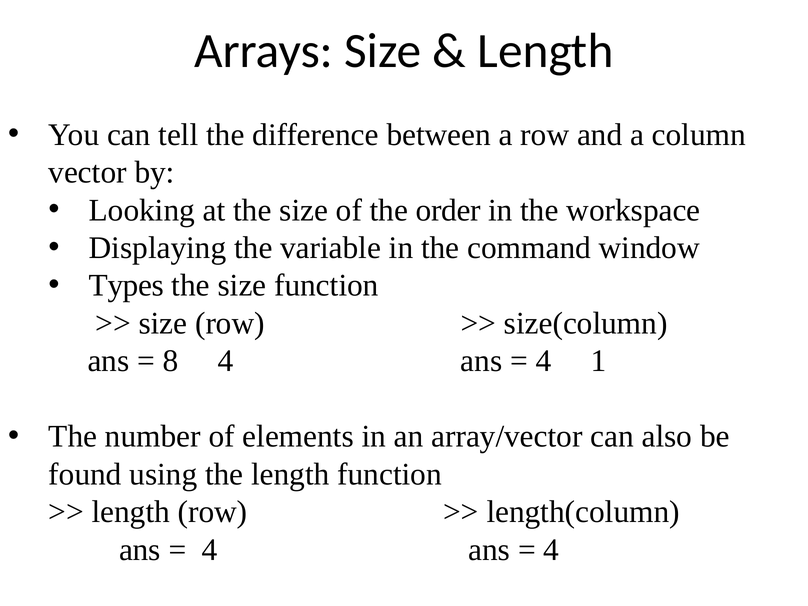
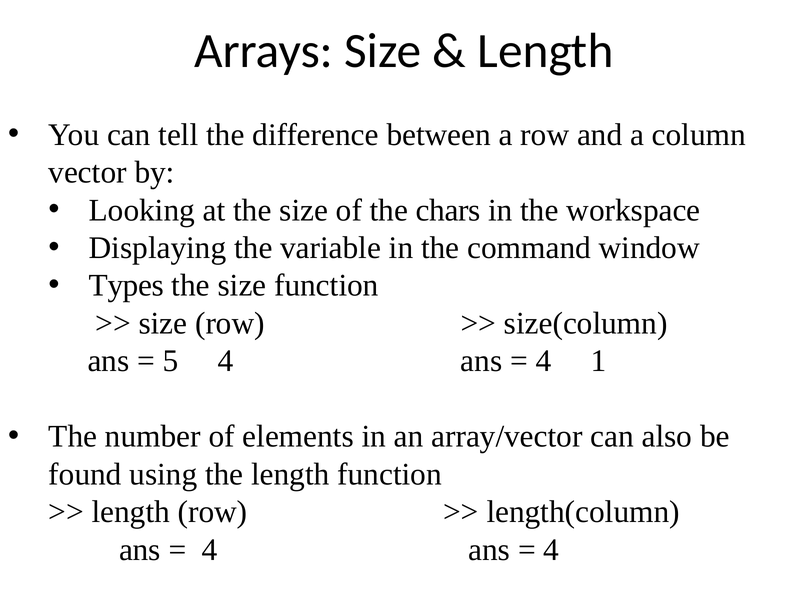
order: order -> chars (448, 210)
8: 8 -> 5 (171, 361)
